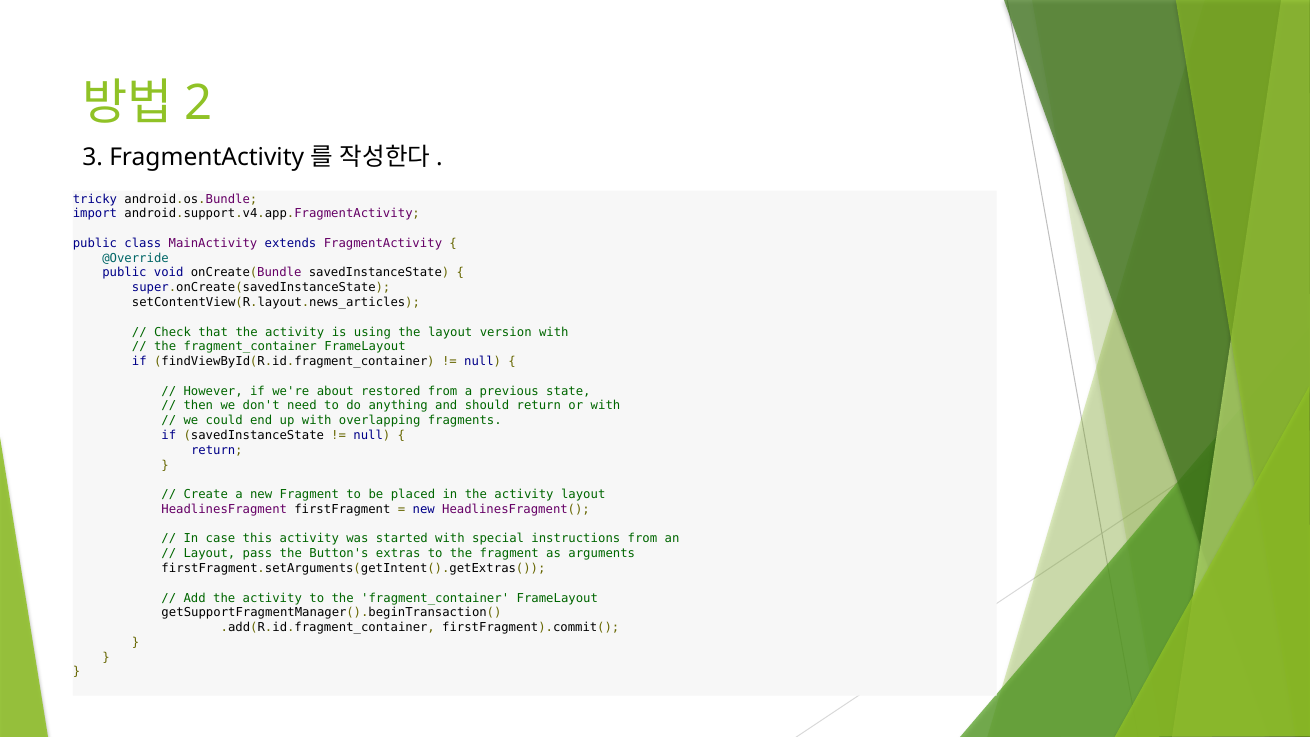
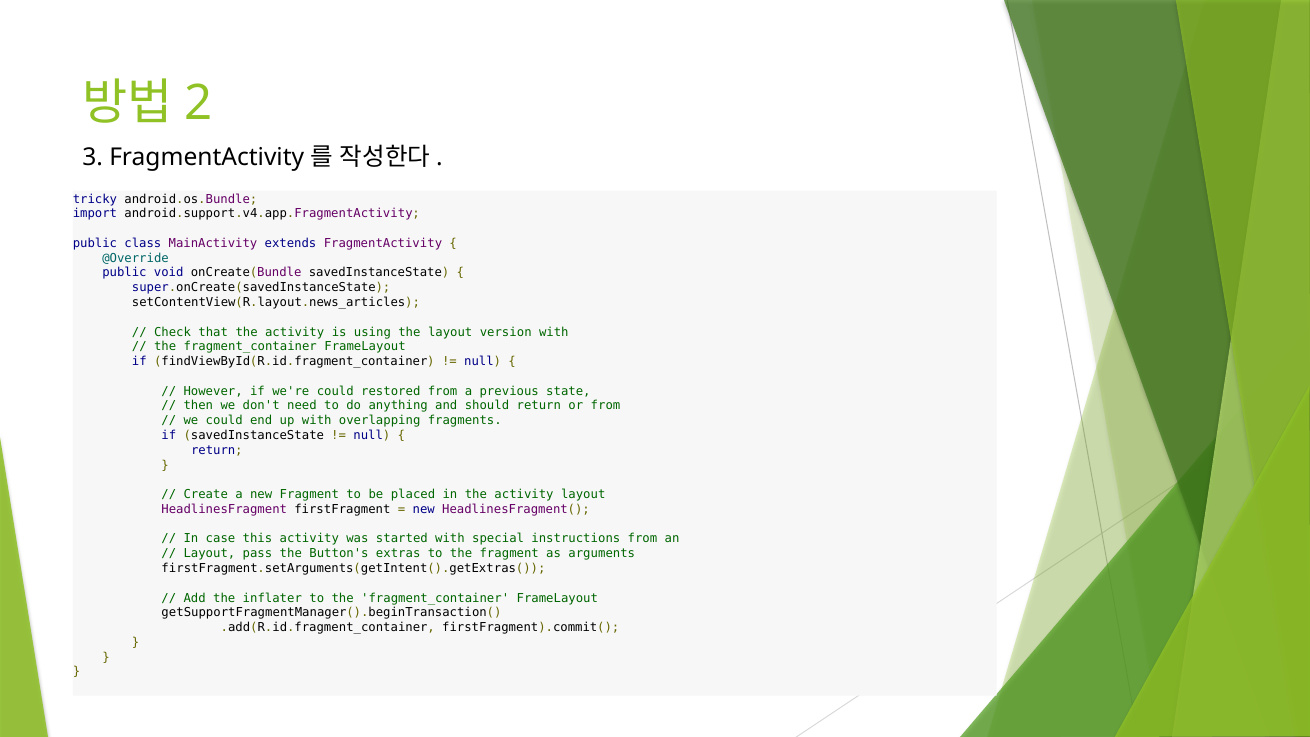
we're about: about -> could (335, 391)
or with: with -> from (605, 406)
Add the activity: activity -> inflater (272, 598)
